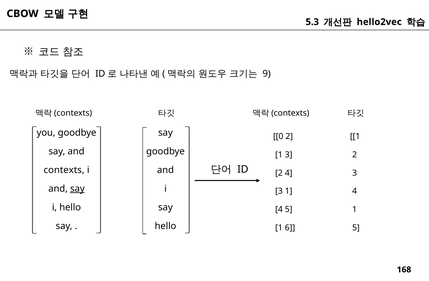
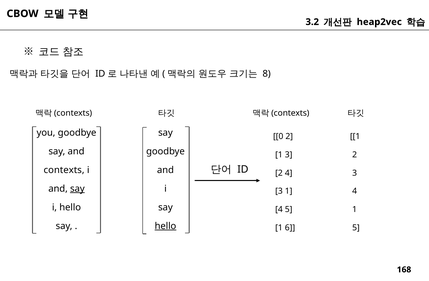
5.3: 5.3 -> 3.2 (312, 22)
hello2vec: hello2vec -> heap2vec (379, 22)
9: 9 -> 8 (267, 74)
hello underline: none -> present (165, 227)
